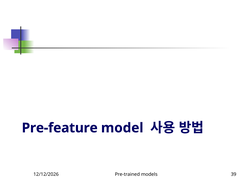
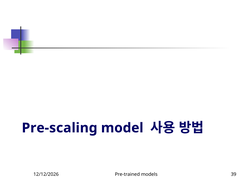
Pre-feature: Pre-feature -> Pre-scaling (60, 128)
